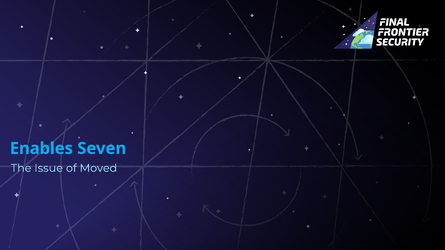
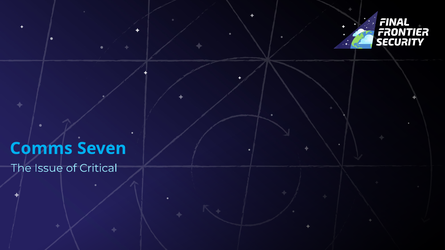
Enables: Enables -> Comms (41, 149)
Moved: Moved -> Critical (98, 168)
